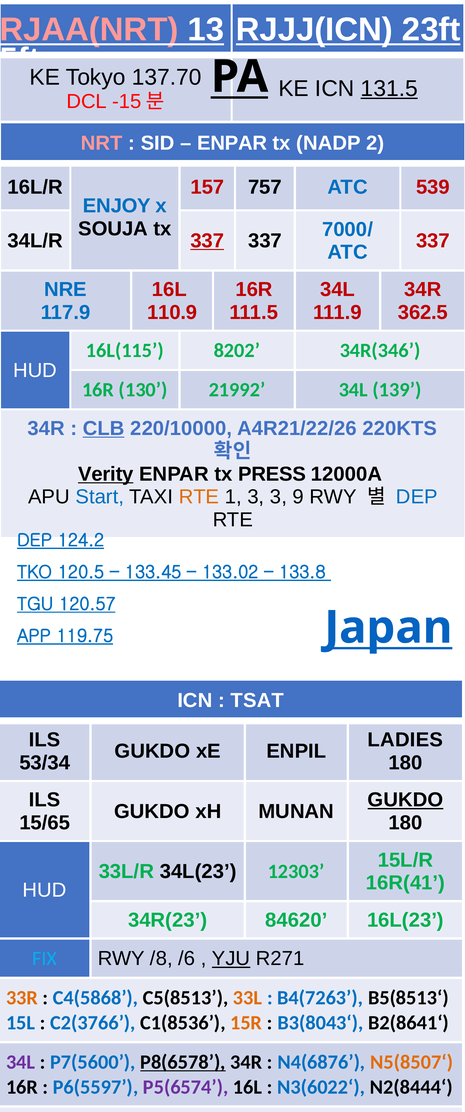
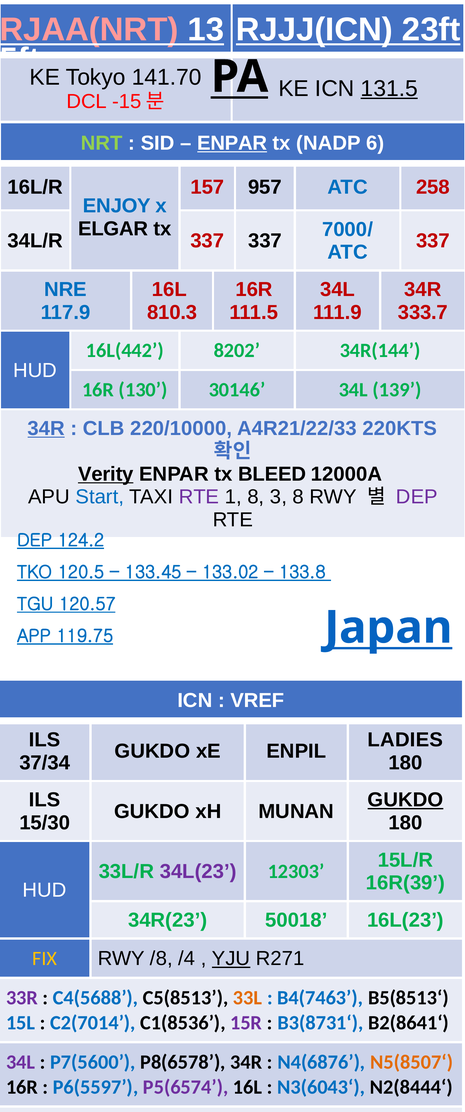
137.70: 137.70 -> 141.70 (167, 77)
NRT colour: pink -> light green (102, 143)
ENPAR underline: none -> present (232, 143)
2: 2 -> 6 (375, 143)
757: 757 -> 957 (265, 187)
539: 539 -> 258 (433, 187)
SOUJA: SOUJA -> ELGAR (113, 229)
337 underline: present -> none (207, 241)
110.9: 110.9 -> 810.3 (172, 313)
362.5: 362.5 -> 333.7 (423, 313)
16L(115: 16L(115 -> 16L(442 (125, 351)
34R(346: 34R(346 -> 34R(144 (380, 351)
21992: 21992 -> 30146 (237, 390)
34R underline: none -> present (46, 429)
CLB underline: present -> none (104, 429)
A4R21/22/26: A4R21/22/26 -> A4R21/22/33 (297, 429)
PRESS: PRESS -> BLEED (272, 474)
RTE colour: orange -> purple (199, 497)
1 3: 3 -> 8 (256, 497)
3 9: 9 -> 8 (298, 497)
DEP colour: blue -> purple (417, 497)
TSAT: TSAT -> VREF (257, 701)
53/34: 53/34 -> 37/34 (45, 763)
15/65: 15/65 -> 15/30 (45, 823)
34L(23 colour: black -> purple (198, 872)
16R(41: 16R(41 -> 16R(39 (405, 883)
84620: 84620 -> 50018 (296, 921)
FIX colour: light blue -> yellow (45, 959)
/6: /6 -> /4 (187, 959)
33R colour: orange -> purple (22, 998)
C4(5868: C4(5868 -> C4(5688 (96, 998)
B4(7263: B4(7263 -> B4(7463 (320, 998)
C2(3766: C2(3766 -> C2(7014 (93, 1023)
15R colour: orange -> purple (246, 1023)
B3(8043‘: B3(8043‘ -> B3(8731‘ (320, 1023)
P8(6578 underline: present -> none (183, 1063)
N3(6022‘: N3(6022‘ -> N3(6043‘ (321, 1088)
